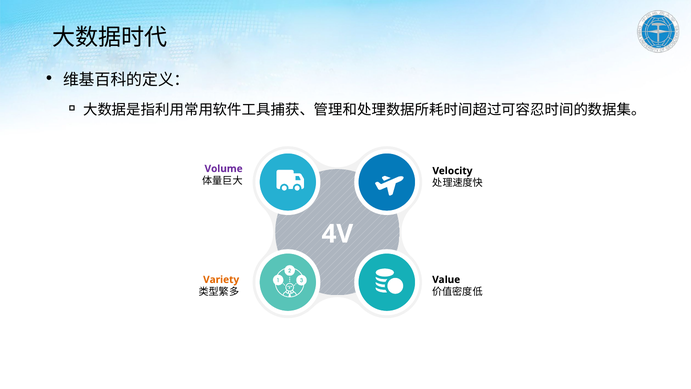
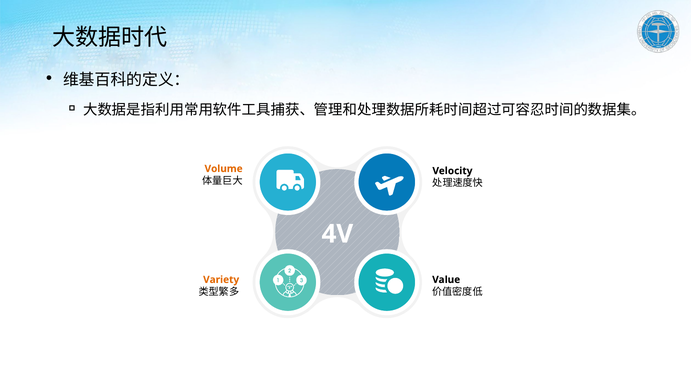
Volume colour: purple -> orange (224, 169)
